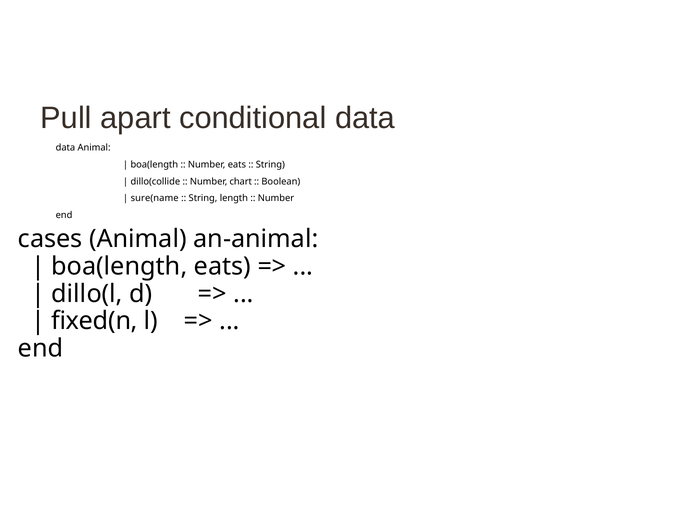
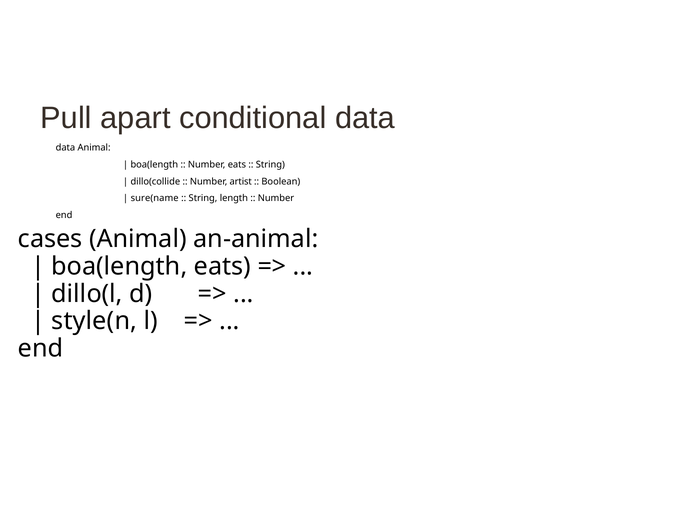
chart: chart -> artist (241, 181)
fixed(n: fixed(n -> style(n (94, 321)
